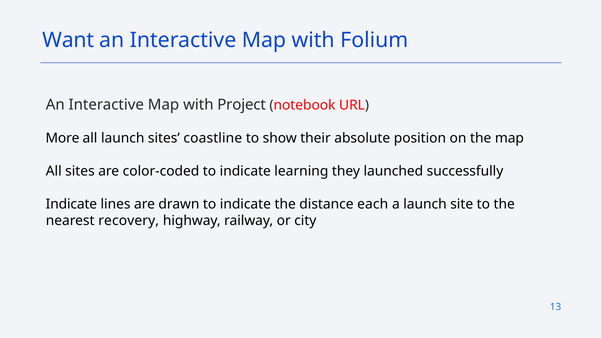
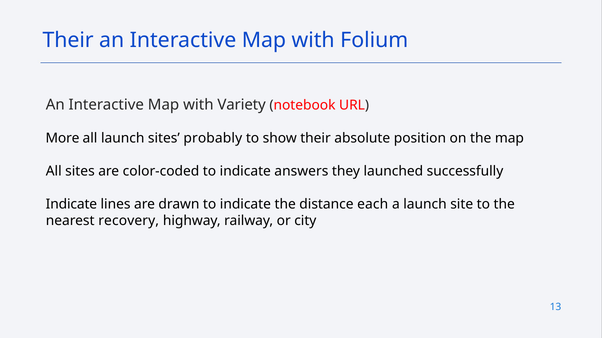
Want: Want -> Their (68, 40)
Project: Project -> Variety (242, 105)
coastline: coastline -> probably (213, 139)
learning: learning -> answers (301, 172)
